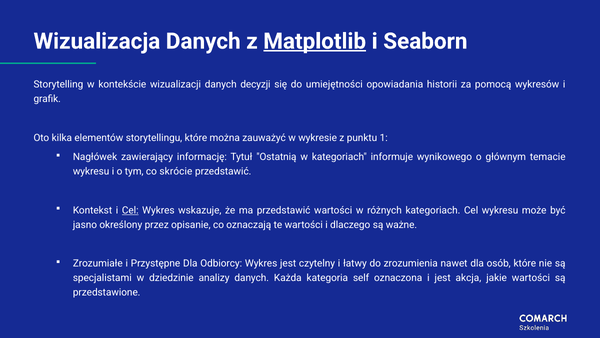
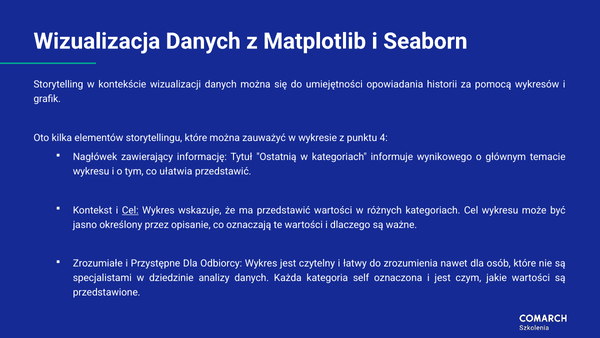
Matplotlib underline: present -> none (315, 41)
danych decyzji: decyzji -> można (255, 84)
1: 1 -> 4 (384, 138)
skrócie: skrócie -> ułatwia (176, 171)
akcja: akcja -> czym (468, 278)
